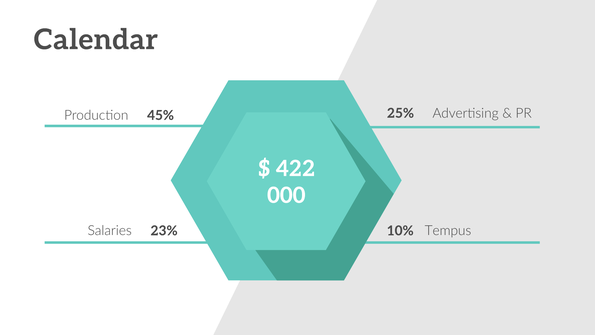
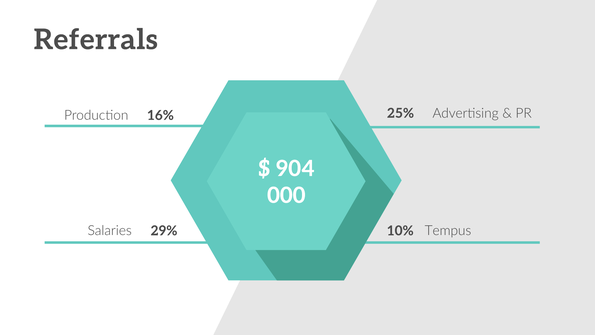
Calendar: Calendar -> Referrals (96, 40)
45%: 45% -> 16% (160, 115)
422: 422 -> 904 (295, 169)
23%: 23% -> 29% (164, 231)
